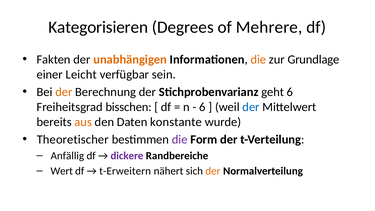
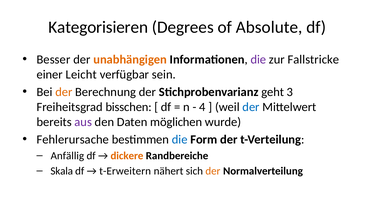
Mehrere: Mehrere -> Absolute (269, 27)
Fakten: Fakten -> Besser (53, 59)
die colour: orange -> purple (258, 59)
Grundlage: Grundlage -> Fallstricke (313, 59)
geht 6: 6 -> 3 (290, 92)
6: 6 -> 4 (202, 107)
aus colour: orange -> purple (83, 122)
konstante: konstante -> möglichen (176, 122)
Theoretischer: Theoretischer -> Fehlerursache (73, 139)
die colour: purple -> blue (180, 139)
dickere colour: purple -> orange (127, 156)
Wert: Wert -> Skala (62, 171)
